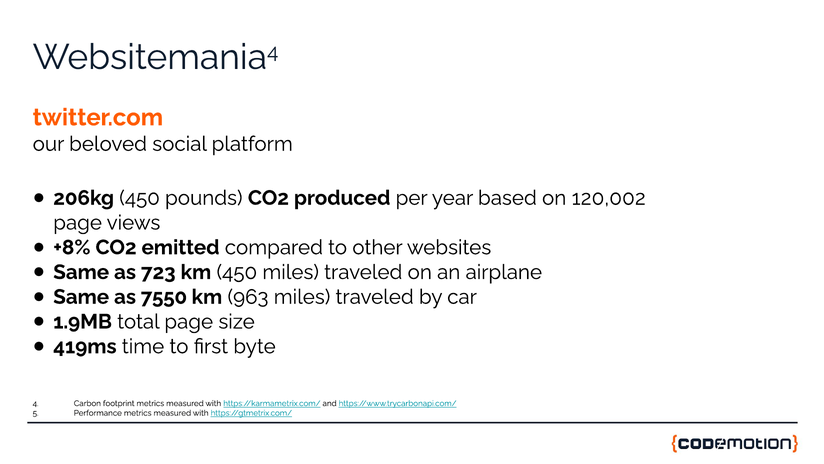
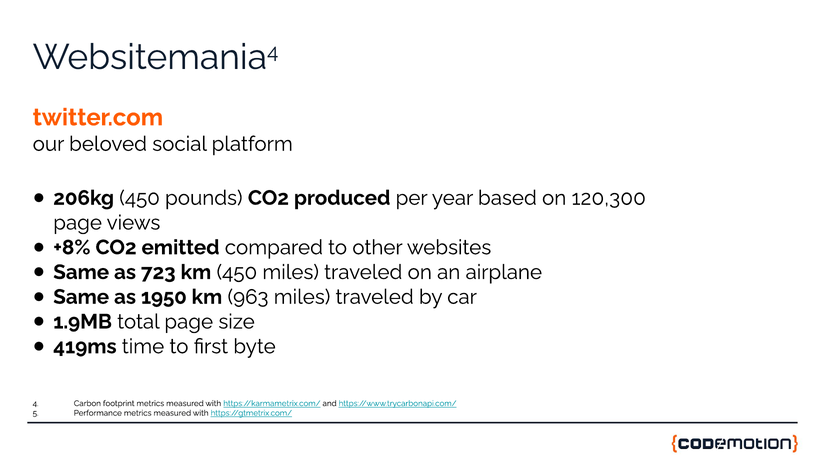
120,002: 120,002 -> 120,300 (609, 198)
7550: 7550 -> 1950 (164, 297)
